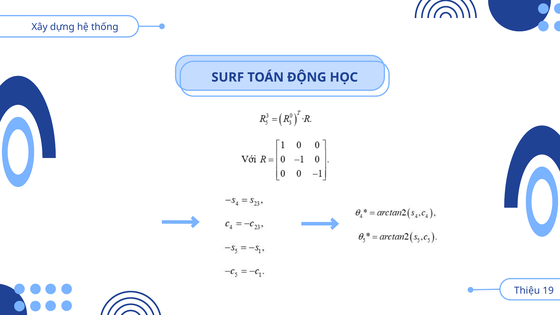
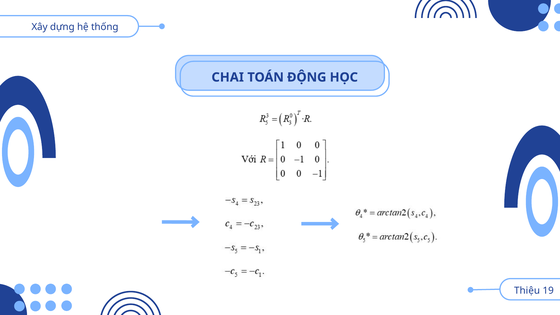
SURF: SURF -> CHAI (228, 77)
